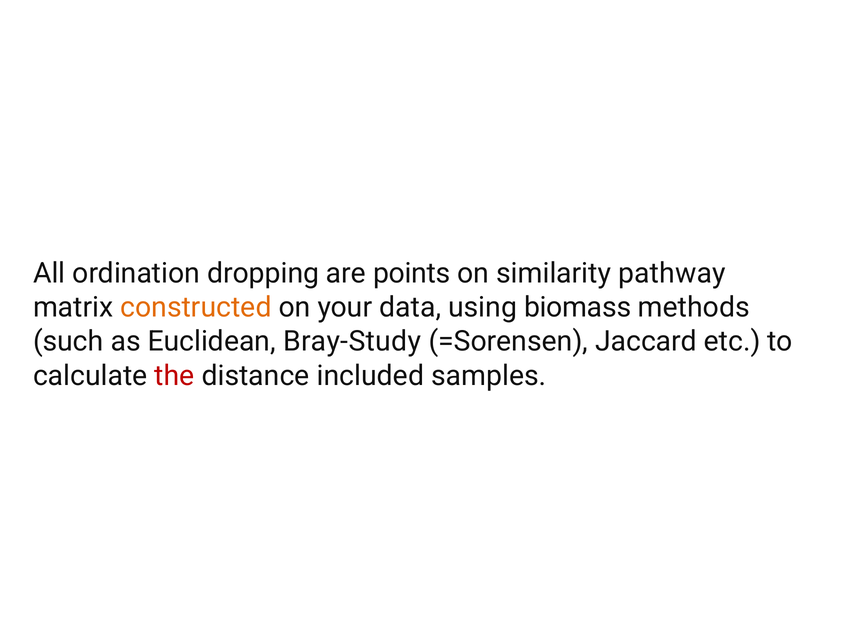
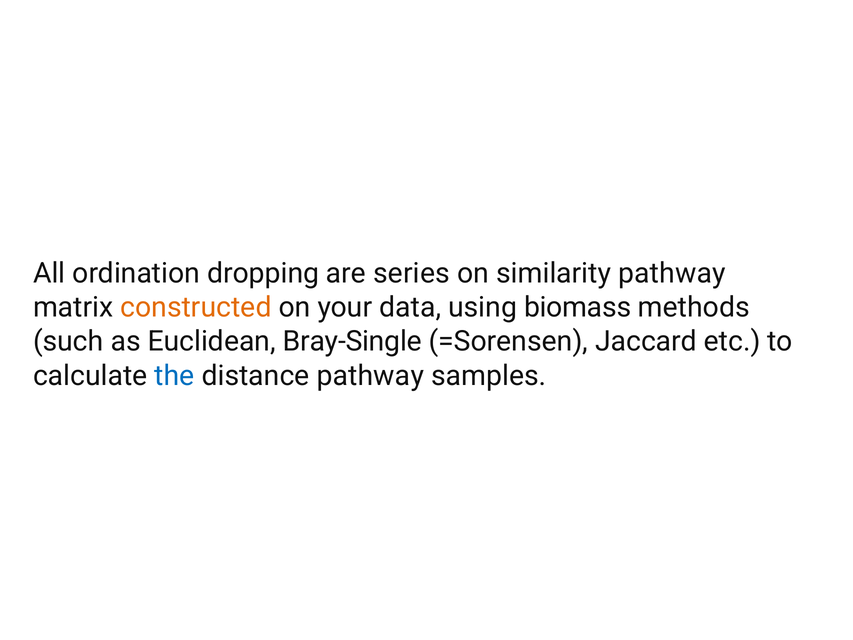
points: points -> series (411, 273)
Bray-Study: Bray-Study -> Bray-Single (352, 341)
the colour: red -> blue (174, 376)
distance included: included -> pathway (370, 376)
